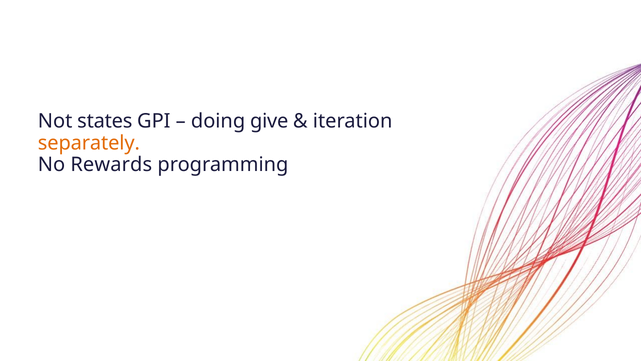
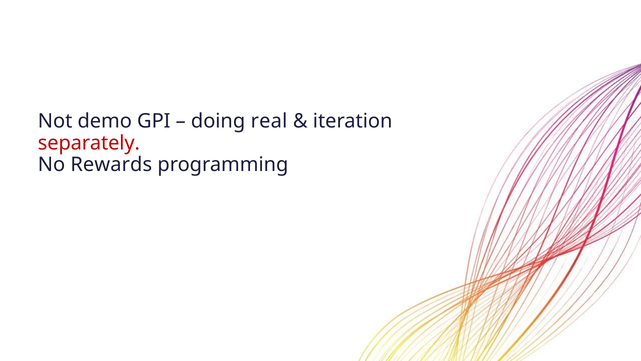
states: states -> demo (105, 121)
give: give -> real (269, 121)
separately colour: orange -> red (89, 143)
